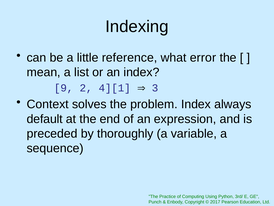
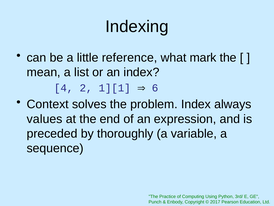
error: error -> mark (203, 57)
9: 9 -> 4 (64, 88)
4][1: 4][1 -> 1][1 (115, 88)
3: 3 -> 6 (155, 88)
default: default -> values (45, 119)
